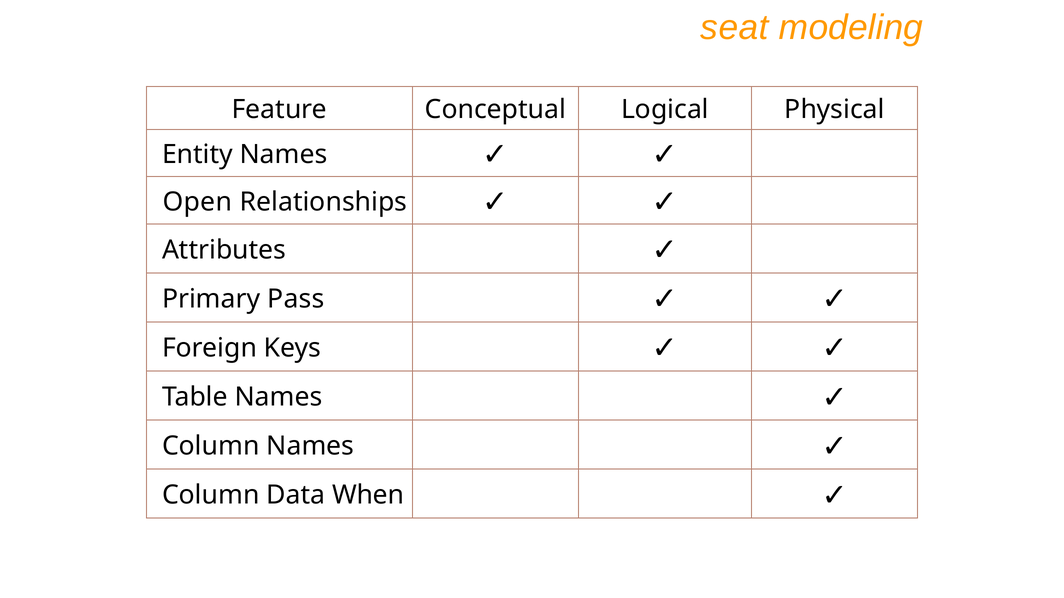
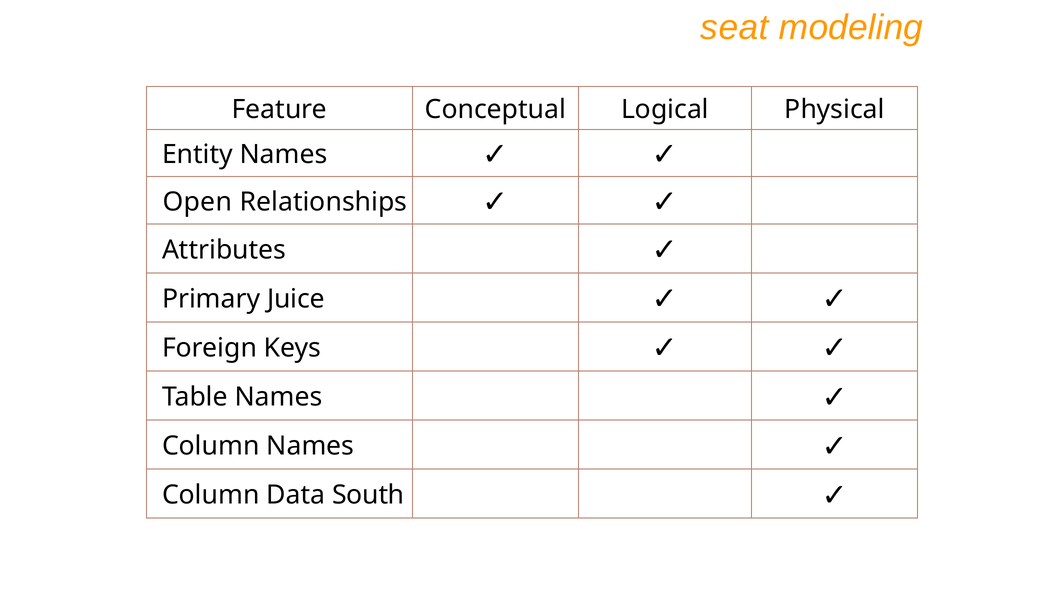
Pass: Pass -> Juice (296, 299)
When: When -> South (368, 495)
